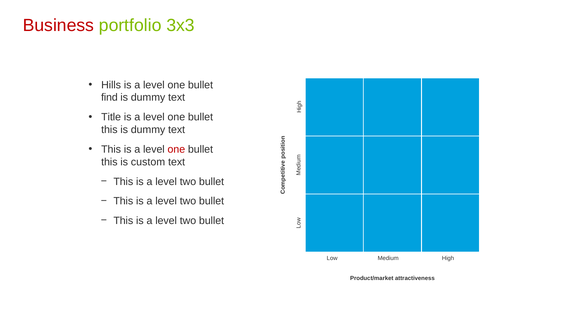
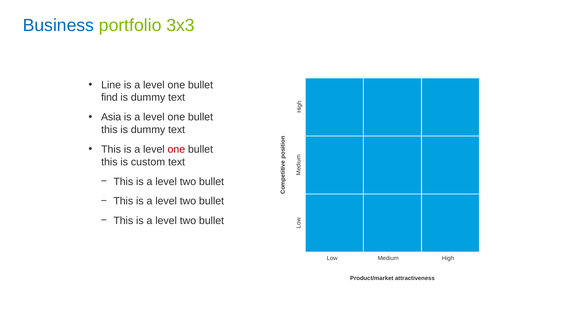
Business colour: red -> blue (58, 25)
Hills: Hills -> Line (111, 85)
Title: Title -> Asia (111, 117)
